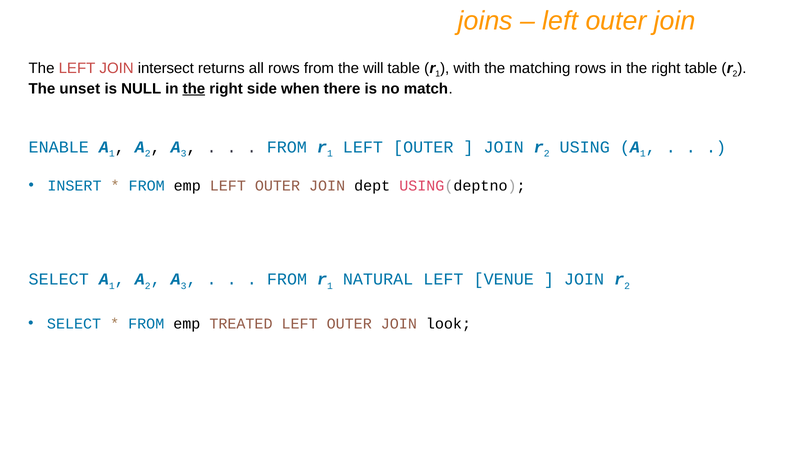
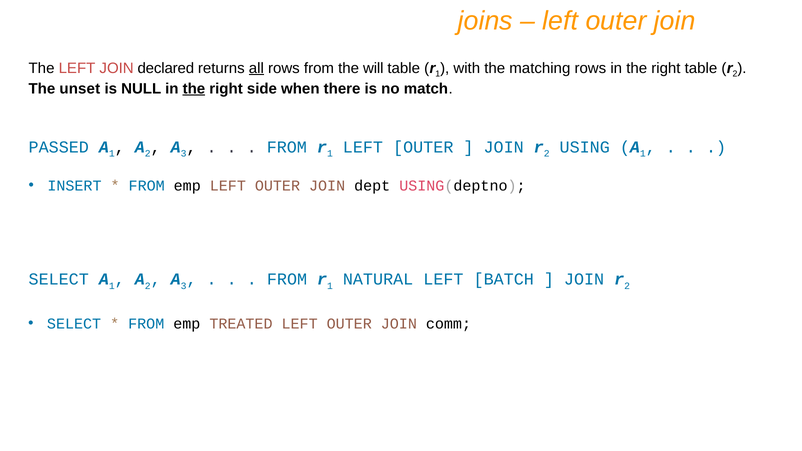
intersect: intersect -> declared (166, 68)
all underline: none -> present (256, 68)
ENABLE: ENABLE -> PASSED (59, 147)
VENUE: VENUE -> BATCH (504, 280)
look: look -> comm (448, 324)
